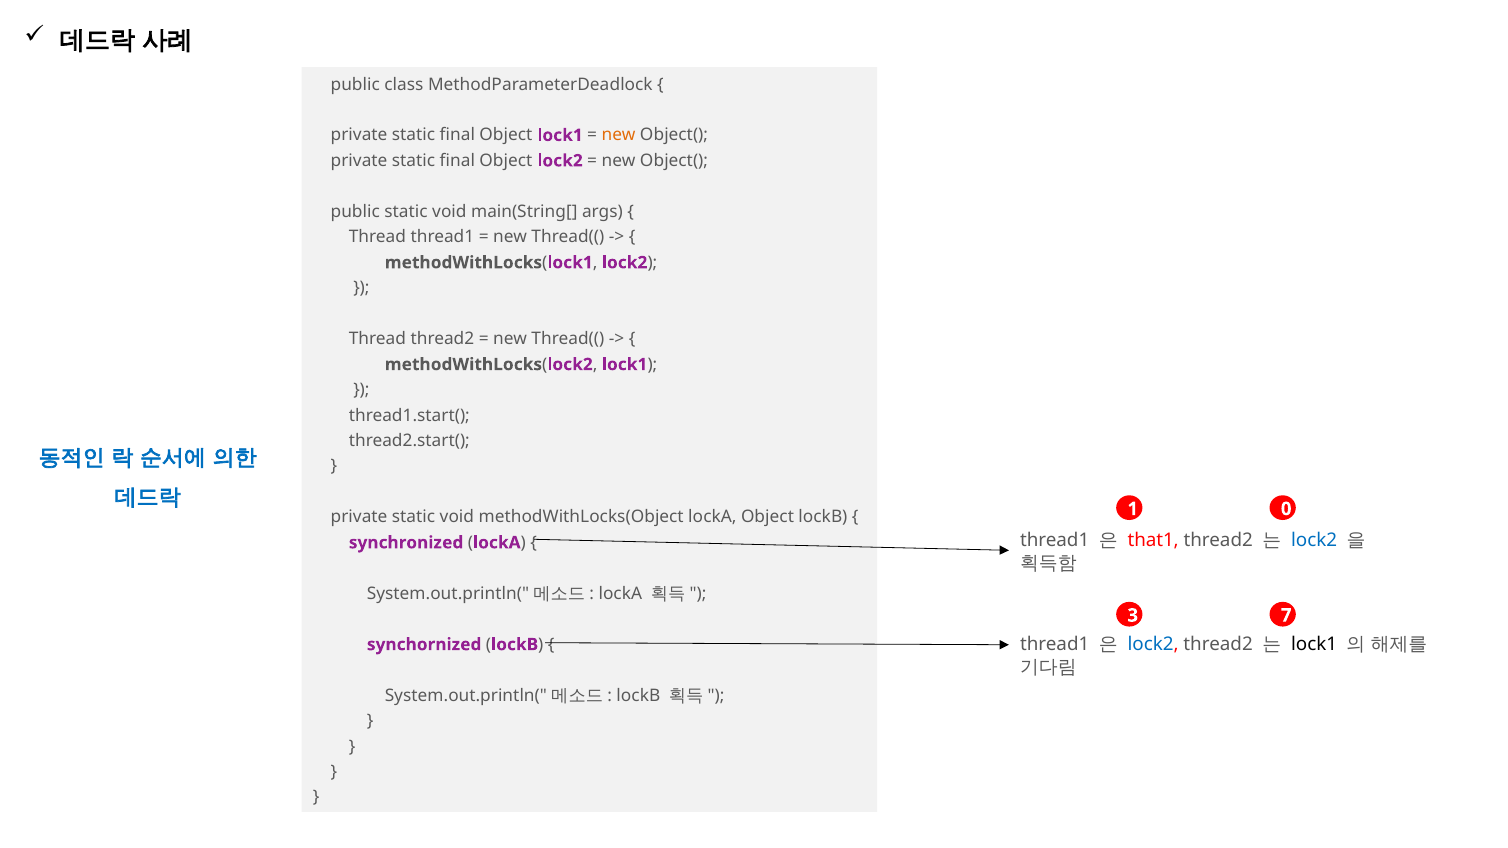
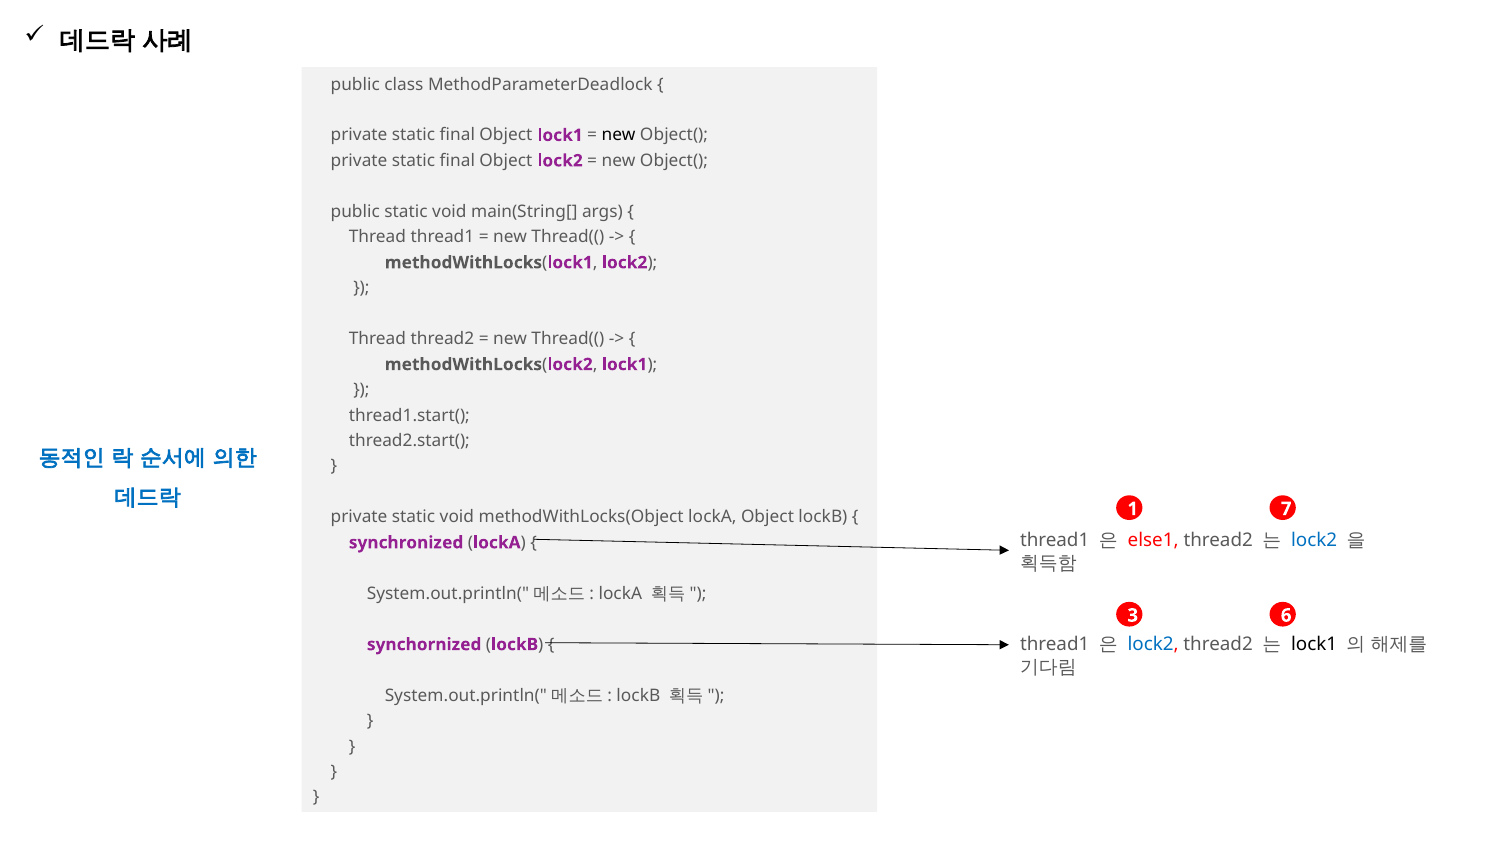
new colour: orange -> black (619, 135)
0: 0 -> 7 (1286, 509)
that1: that1 -> else1 (1153, 540)
7: 7 -> 6 (1286, 616)
